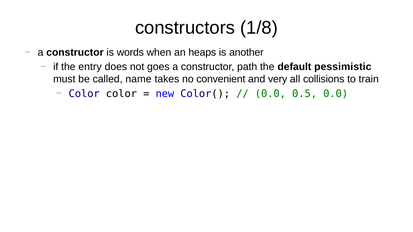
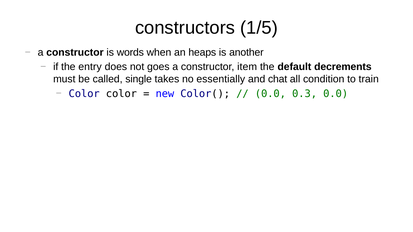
1/8: 1/8 -> 1/5 (259, 28)
path: path -> item (247, 67)
pessimistic: pessimistic -> decrements (343, 67)
name: name -> single (139, 79)
convenient: convenient -> essentially (221, 79)
very: very -> chat (278, 79)
collisions: collisions -> condition (324, 79)
0.5: 0.5 -> 0.3 (305, 94)
